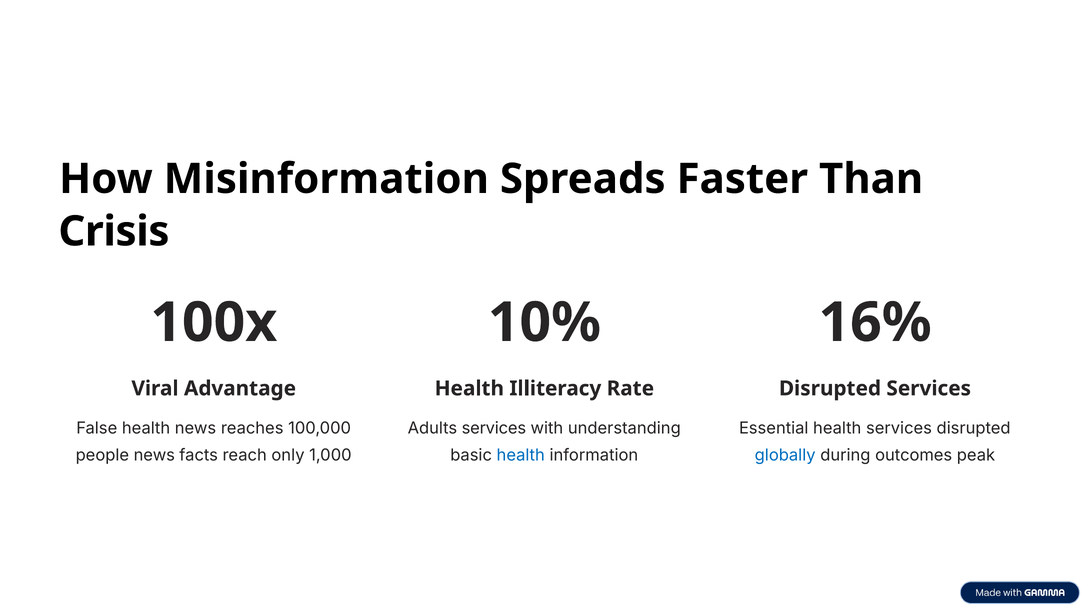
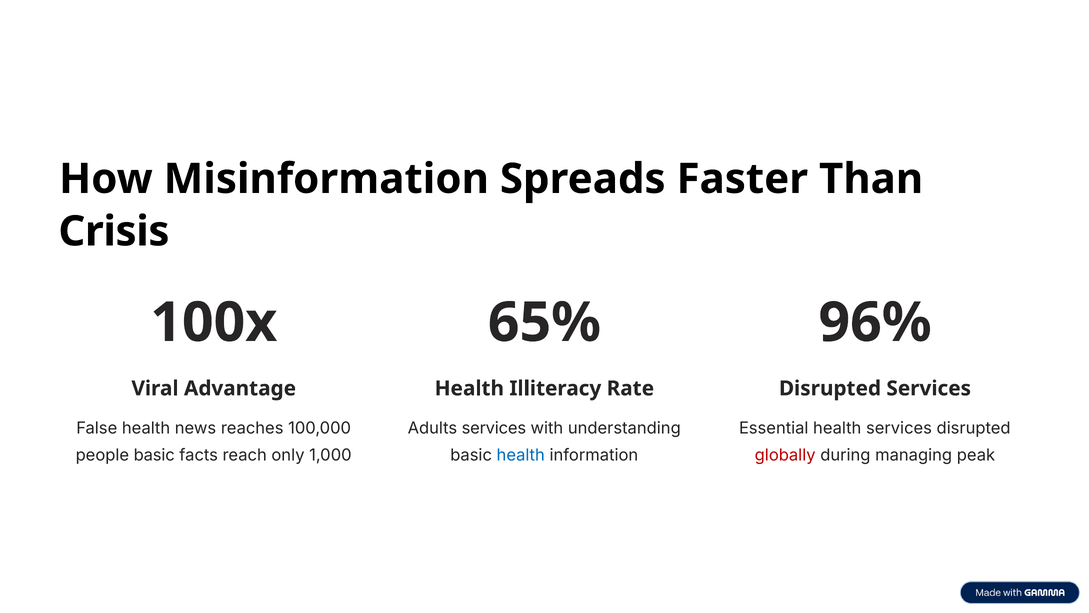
10%: 10% -> 65% (544, 322)
16%: 16% -> 96% (875, 322)
people news: news -> basic (154, 455)
globally colour: blue -> red (785, 455)
outcomes: outcomes -> managing (914, 455)
